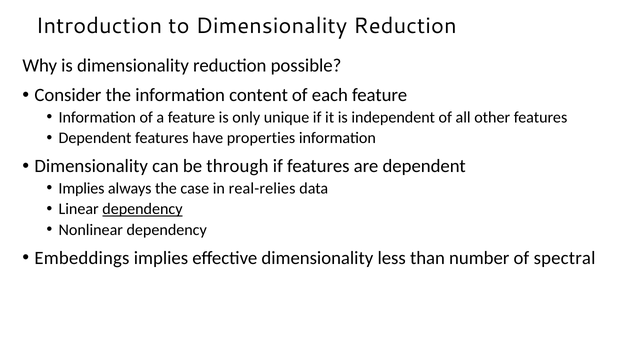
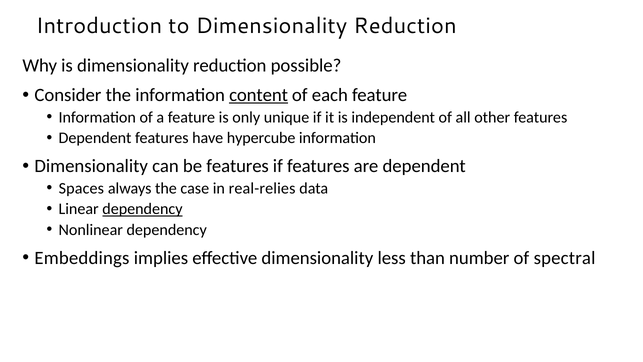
content underline: none -> present (259, 95)
properties: properties -> hypercube (261, 138)
be through: through -> features (238, 166)
Implies: Implies -> Spaces (81, 188)
